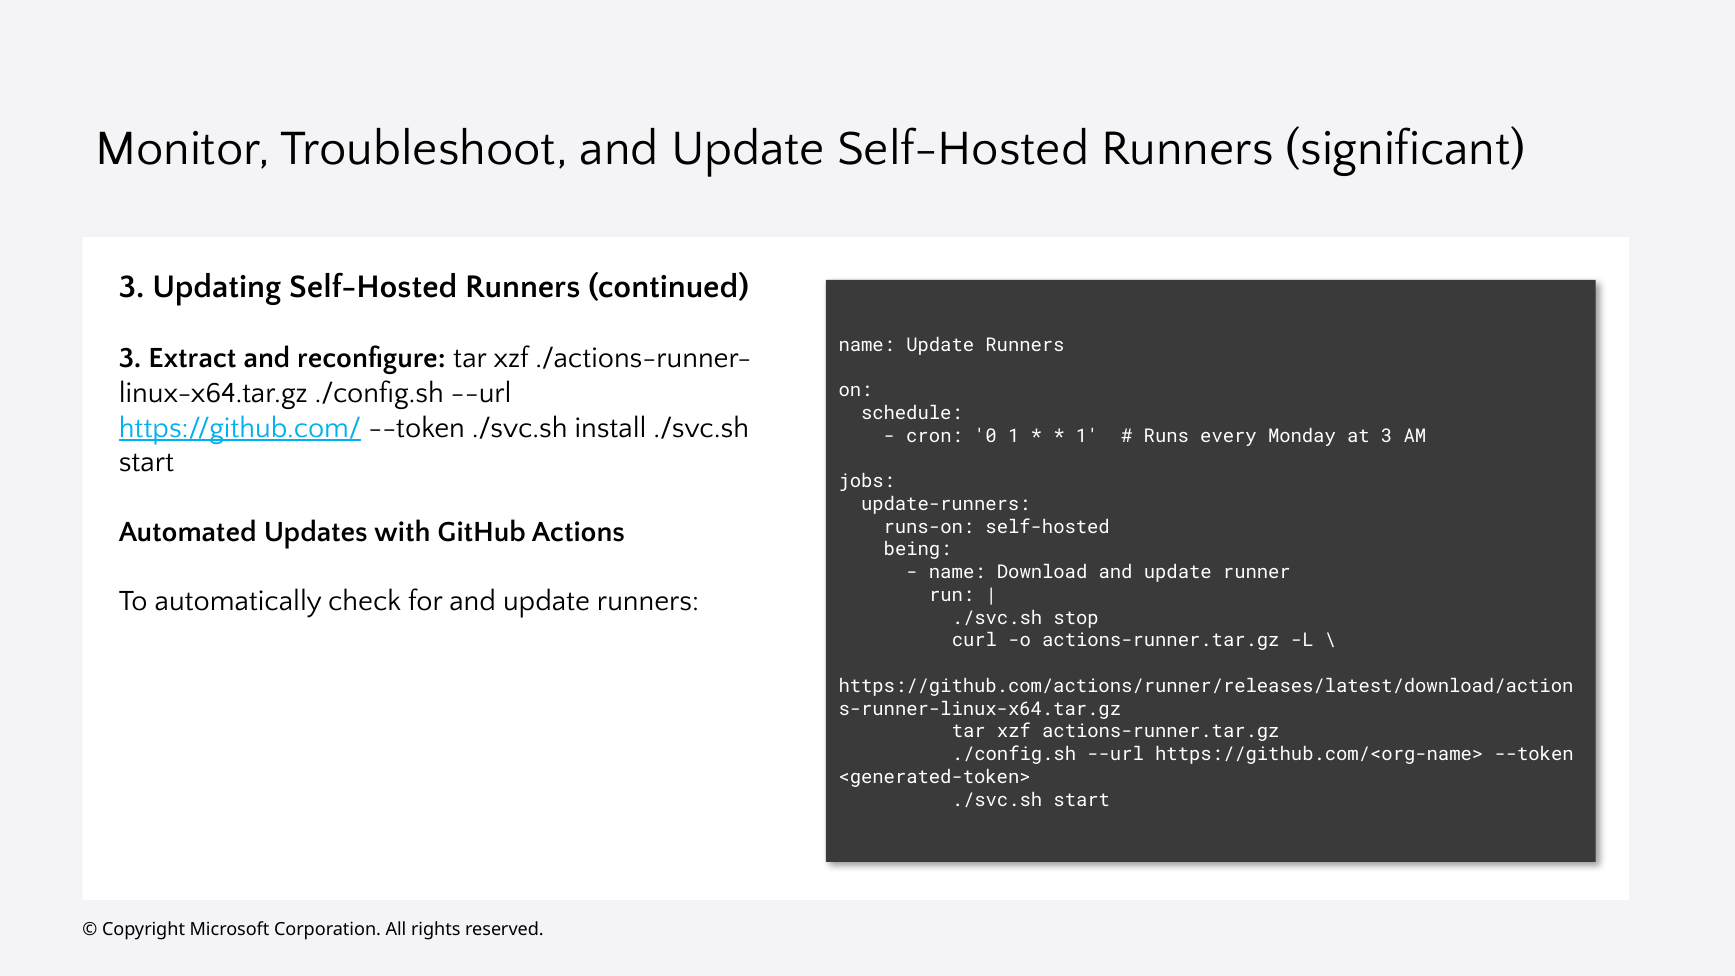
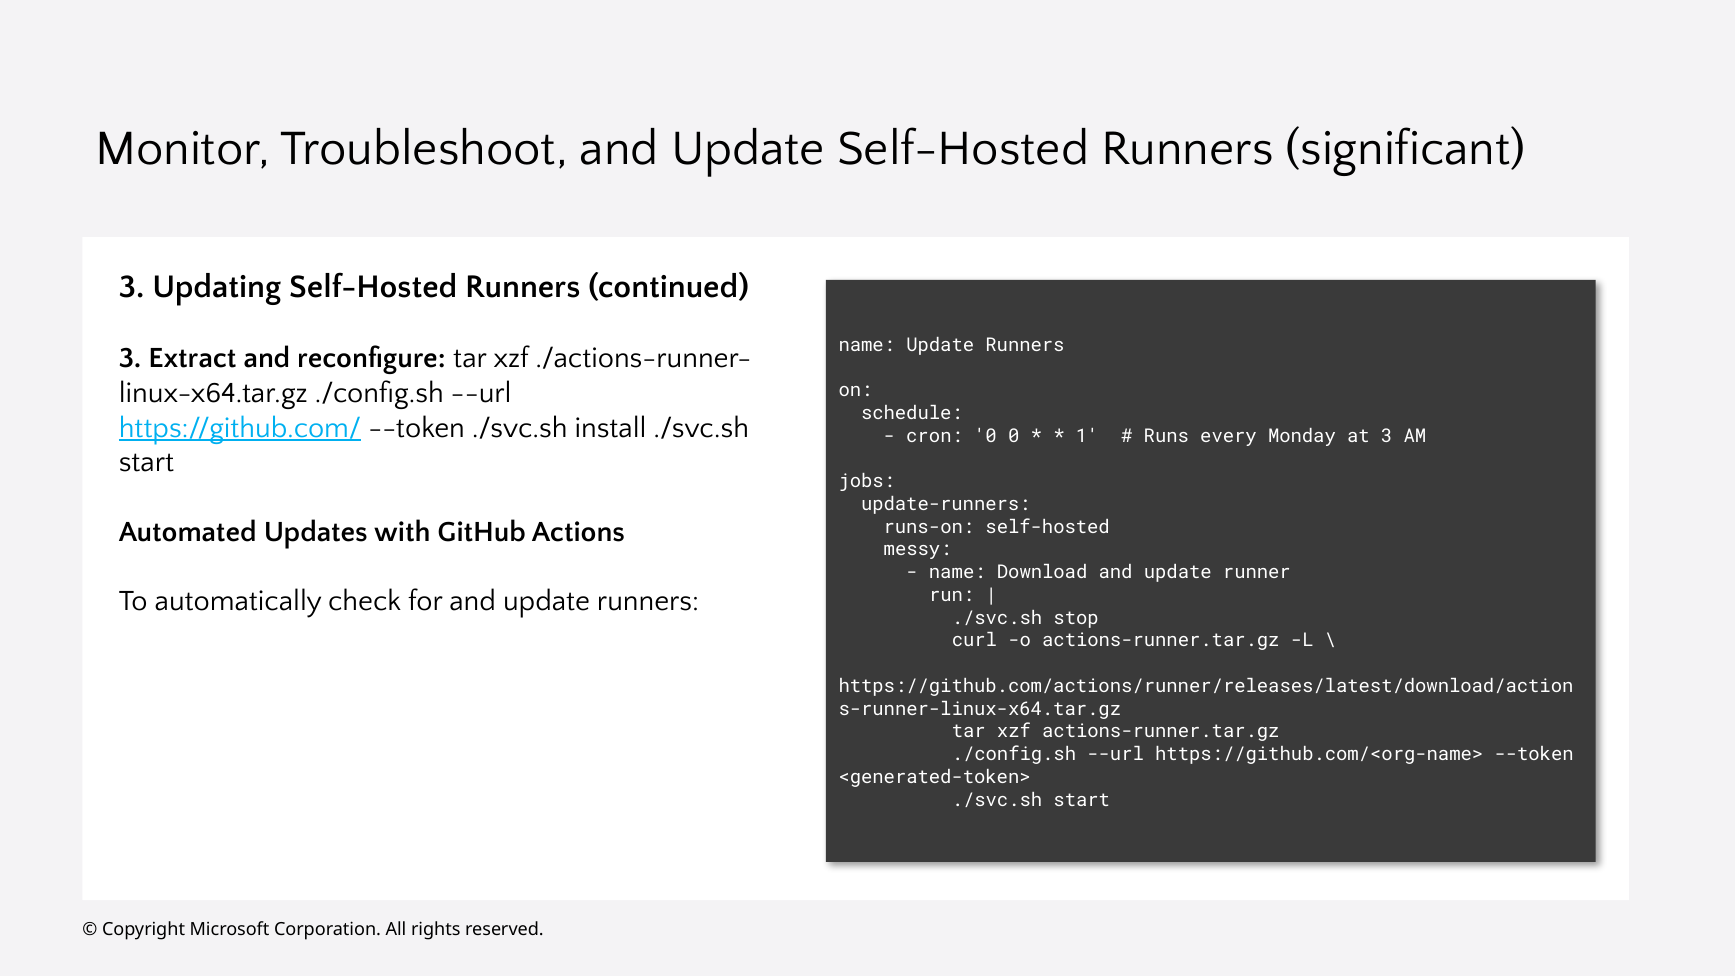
0 1: 1 -> 0 (1014, 436)
being: being -> messy (918, 549)
